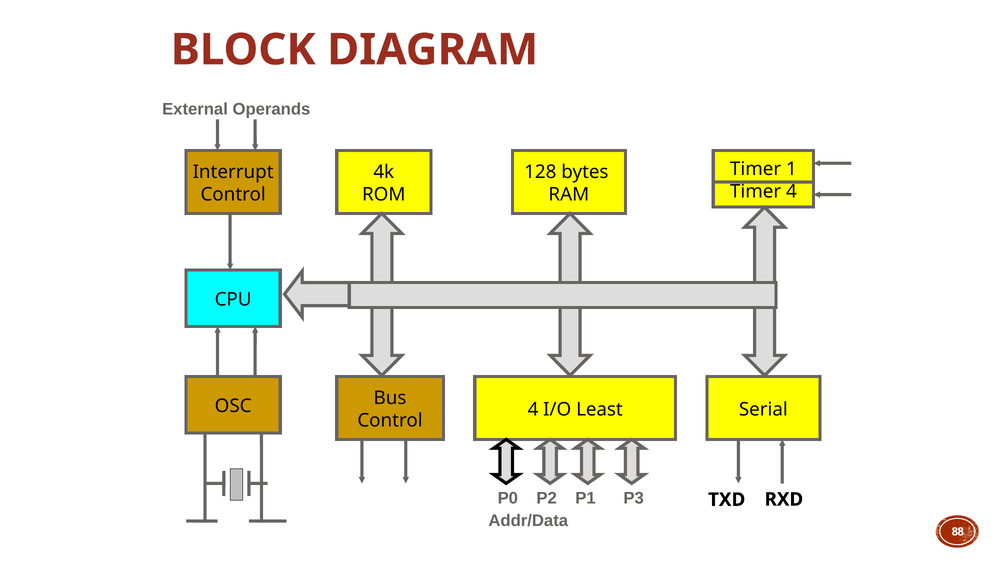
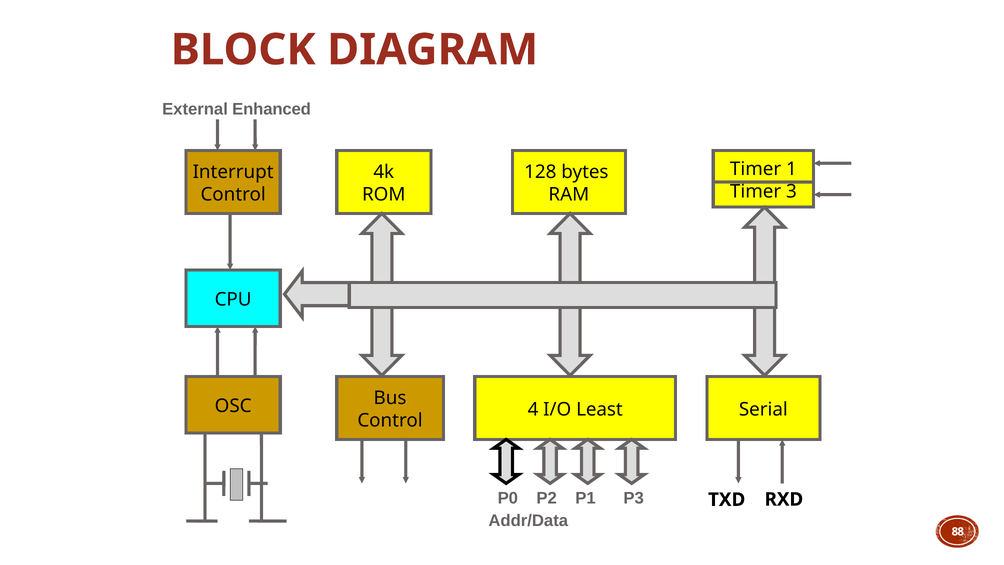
Operands: Operands -> Enhanced (272, 109)
Timer 4: 4 -> 3 (791, 191)
